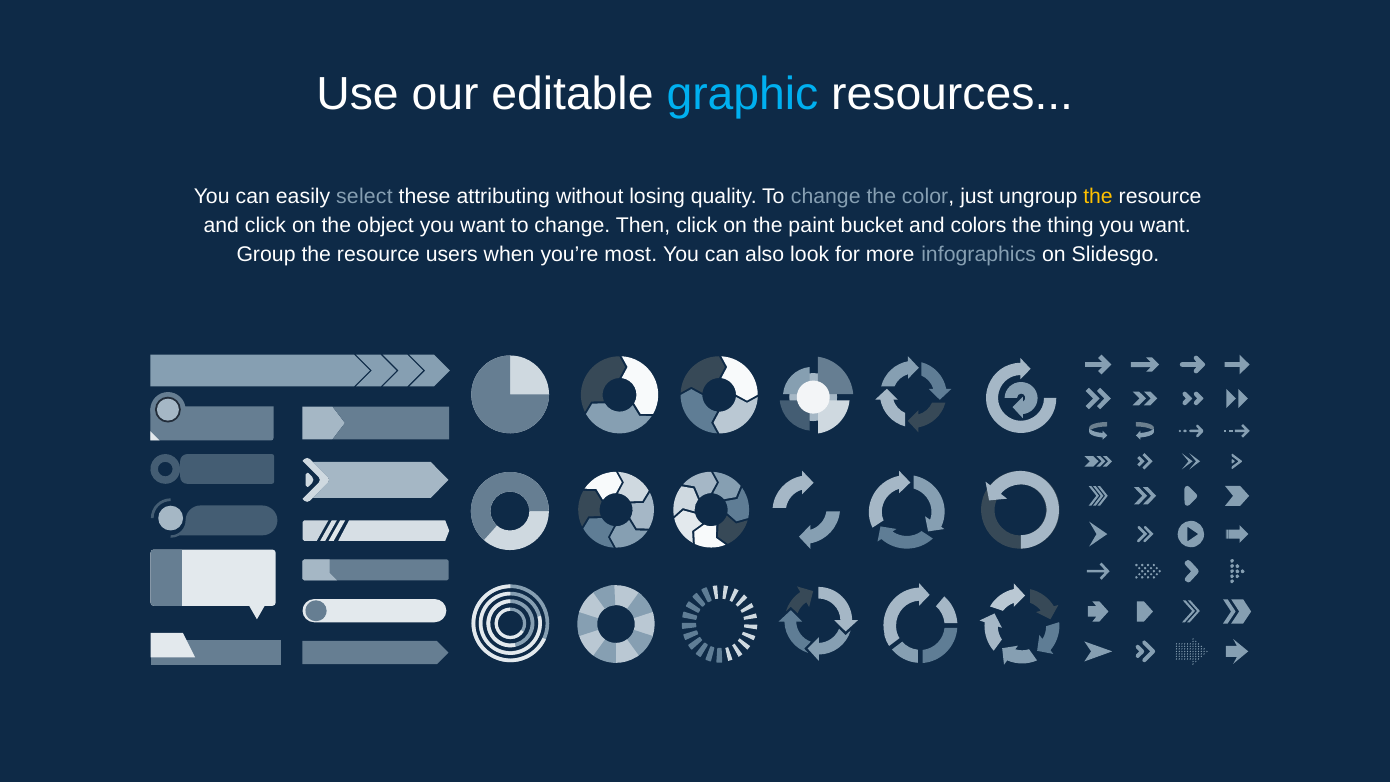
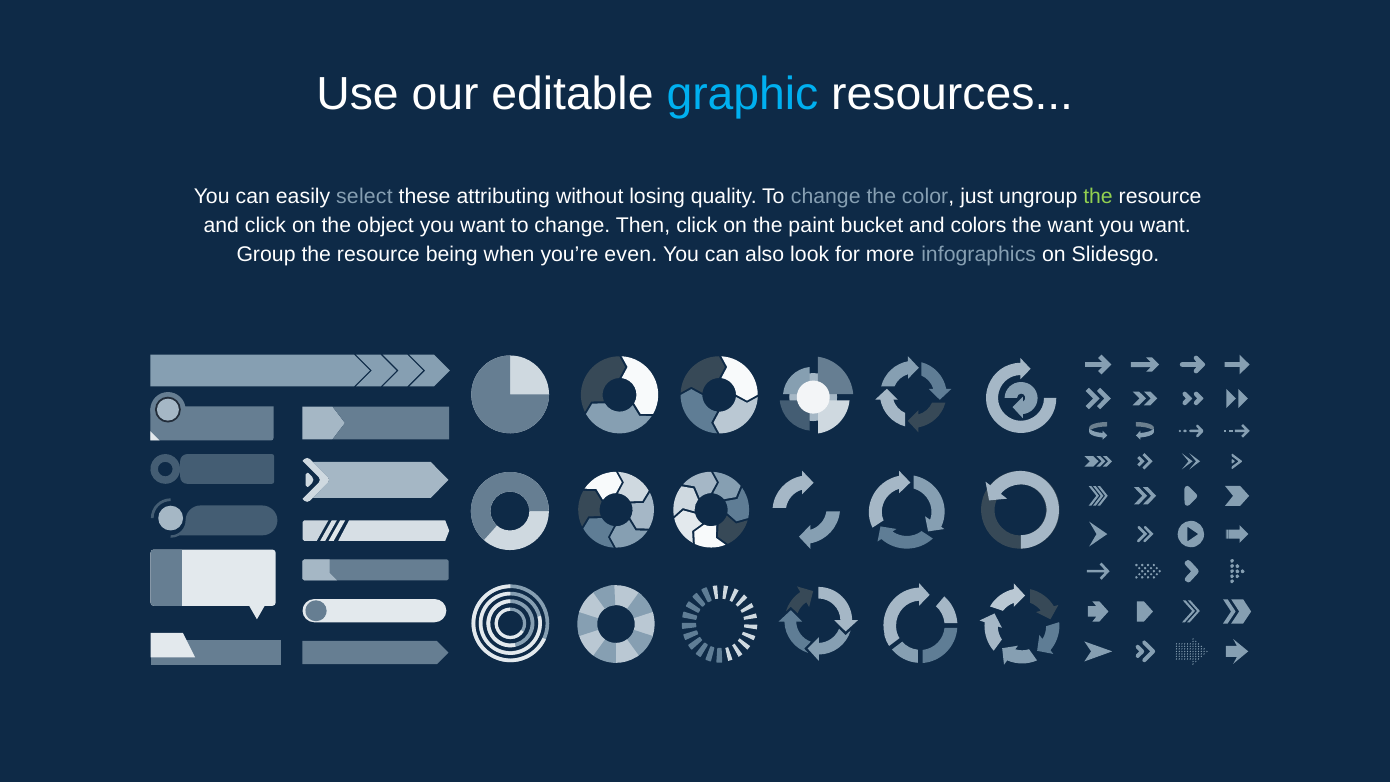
the colour: yellow -> light green (1098, 196)
the thing: thing -> want (1070, 226)
users: users -> being (452, 255)
most: most -> even (631, 255)
